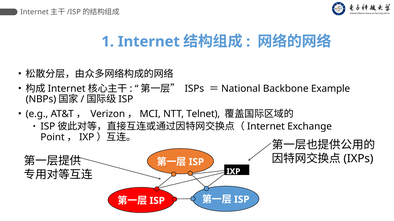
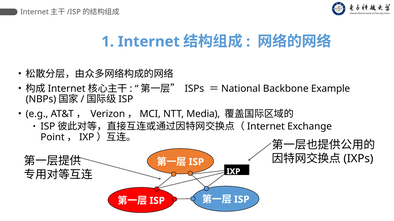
Telnet: Telnet -> Media (203, 114)
